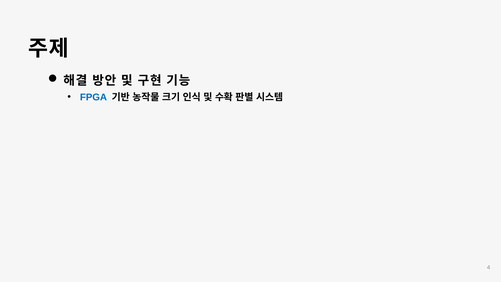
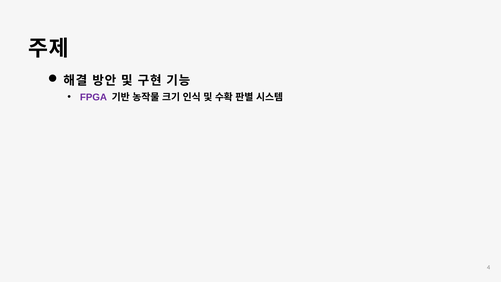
FPGA colour: blue -> purple (93, 97)
